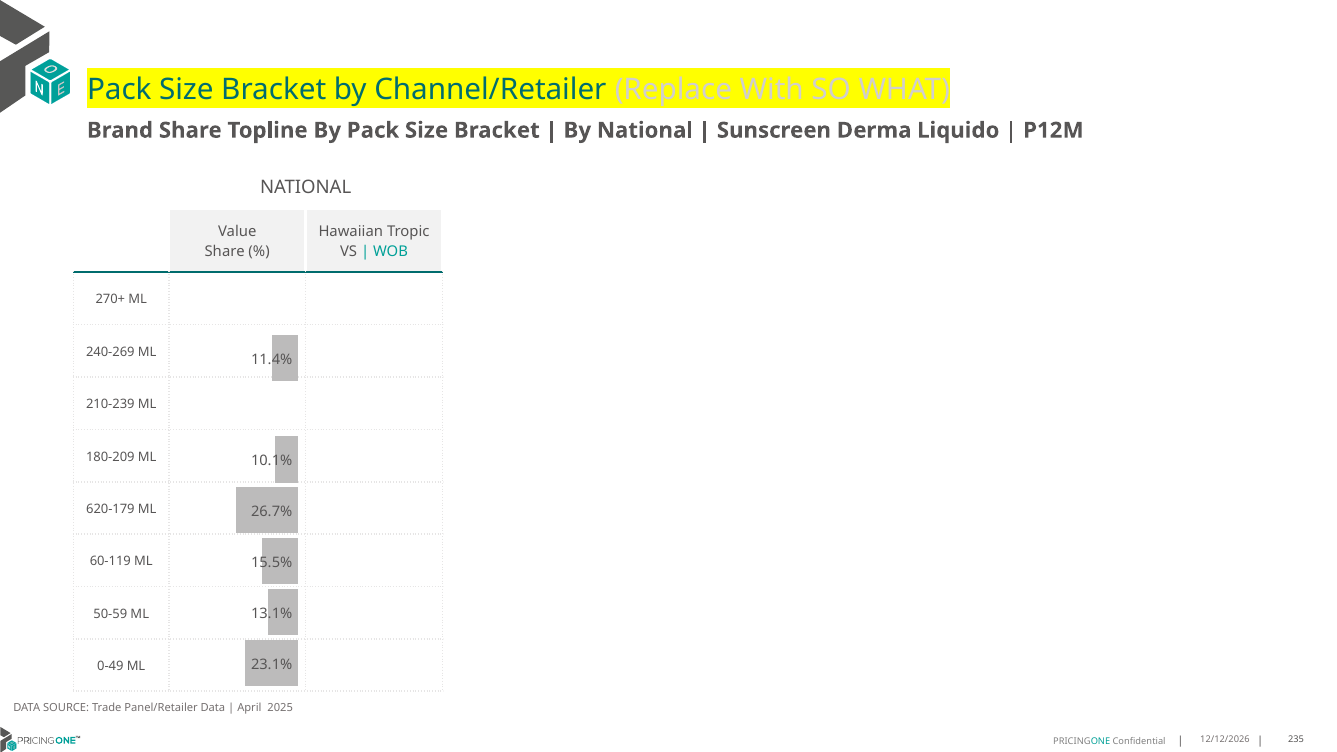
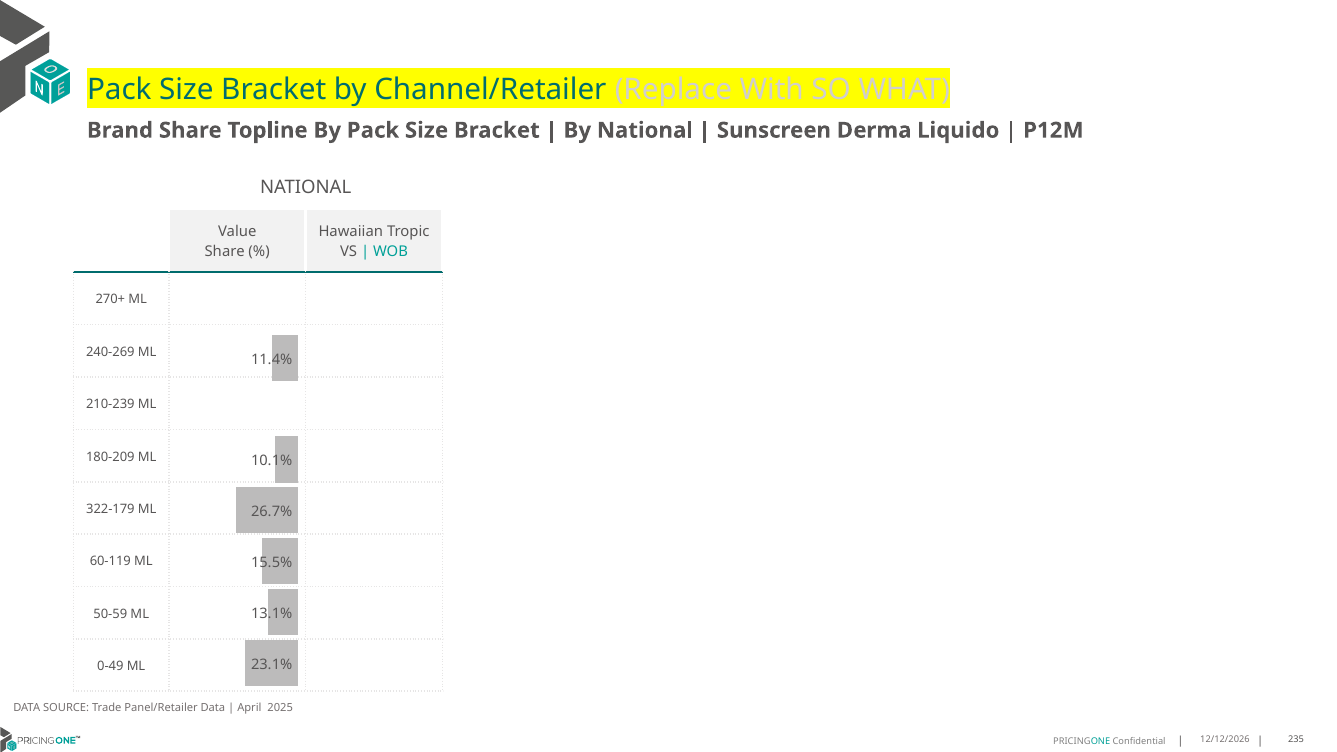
620-179: 620-179 -> 322-179 (110, 509)
